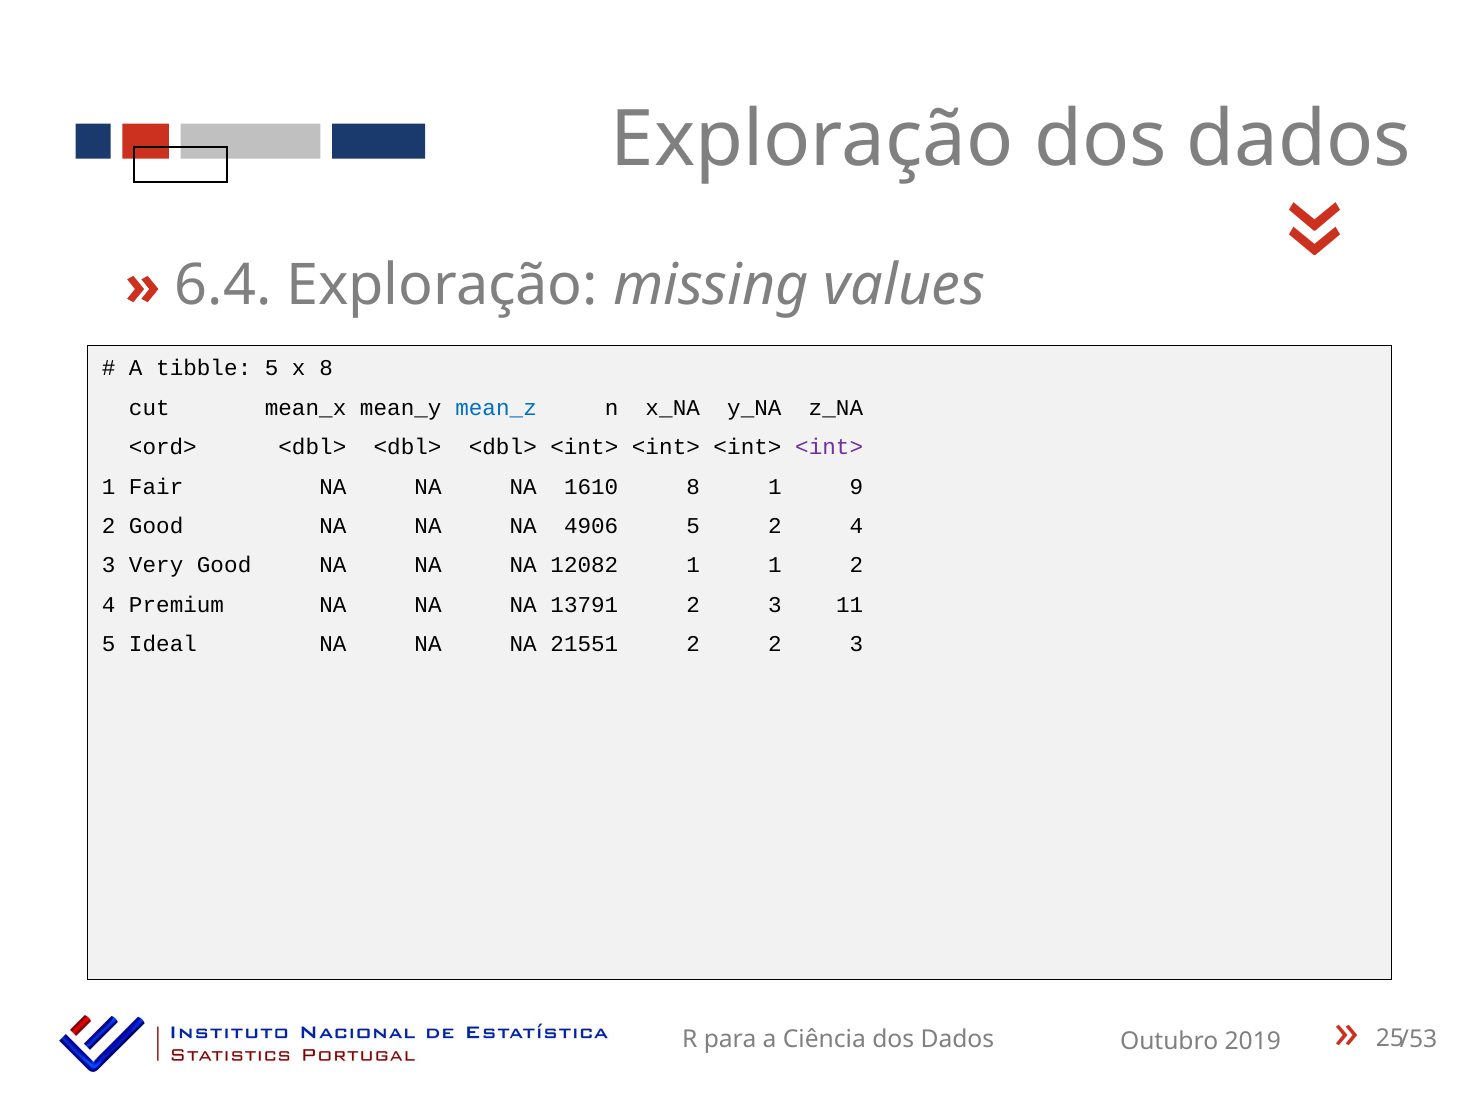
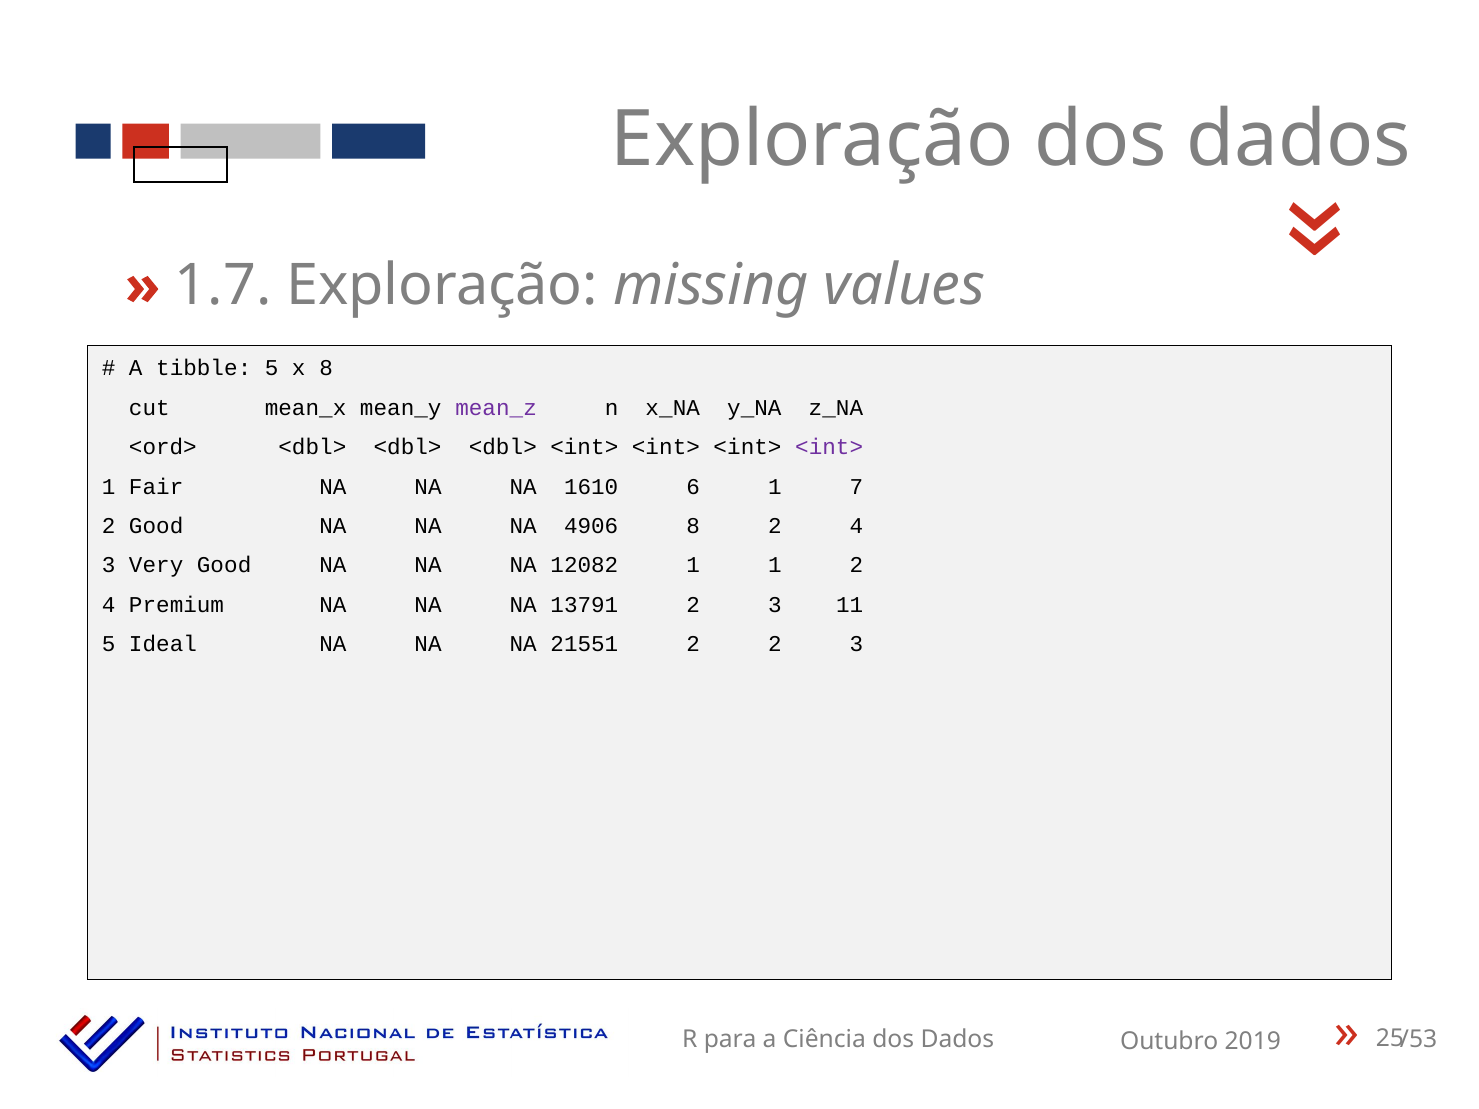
6.4: 6.4 -> 1.7 (223, 286)
mean_z colour: blue -> purple (496, 408)
1610 8: 8 -> 6 (693, 487)
9: 9 -> 7 (856, 487)
4906 5: 5 -> 8 (693, 526)
